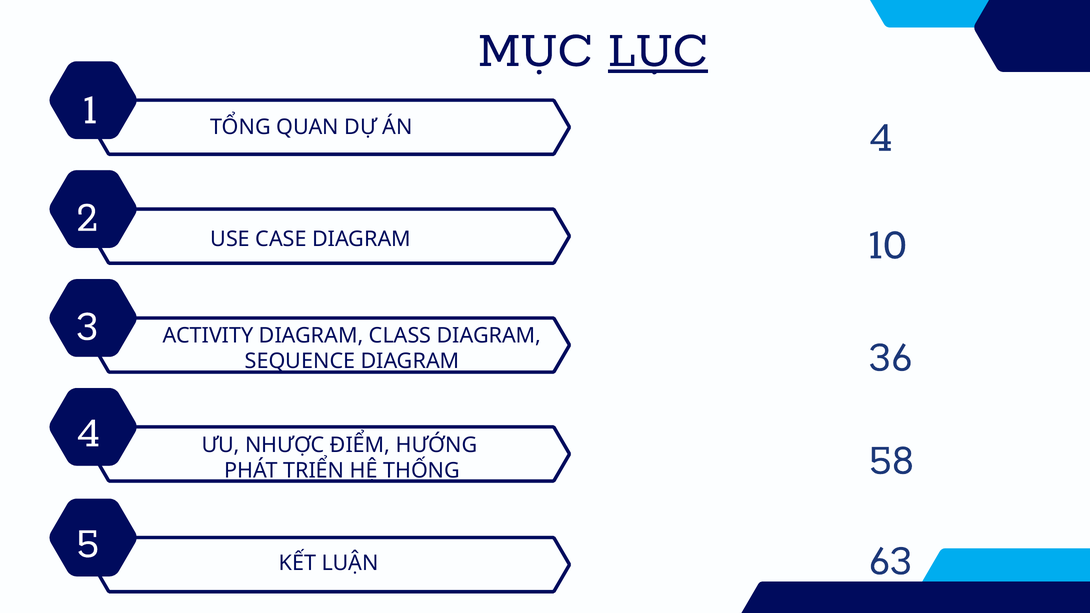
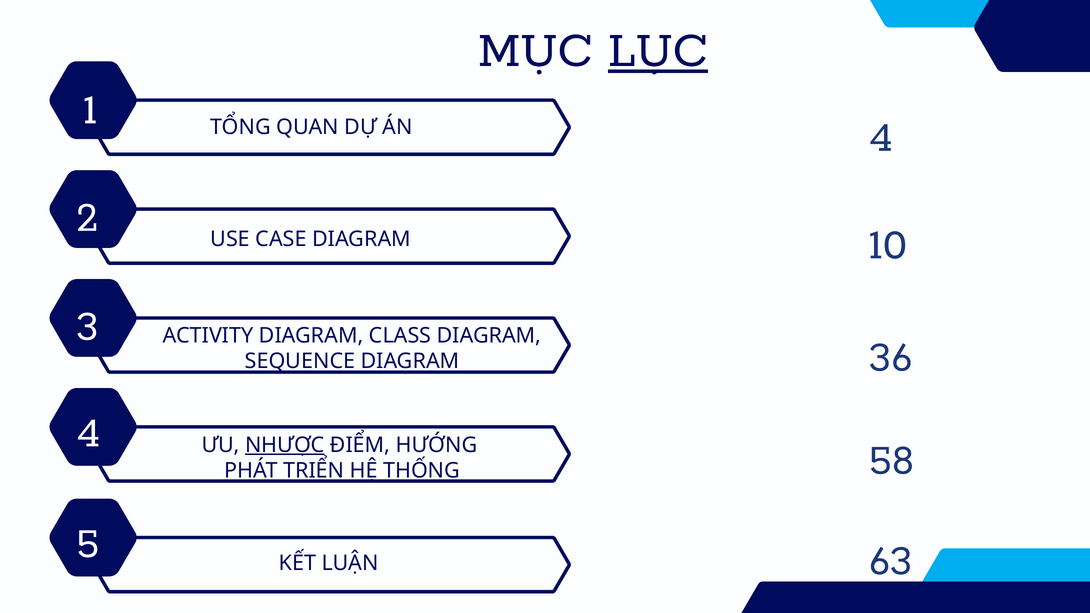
NHƯỢC underline: none -> present (285, 445)
